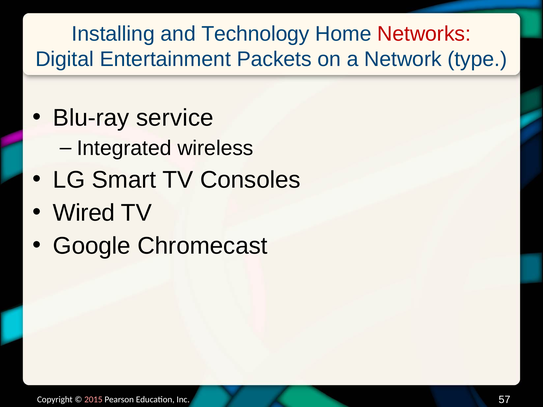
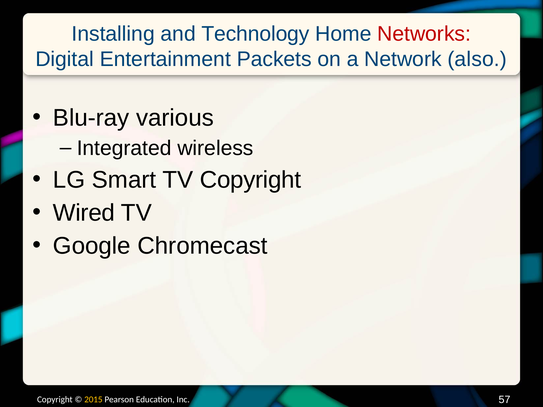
type: type -> also (477, 59)
service: service -> various (175, 118)
TV Consoles: Consoles -> Copyright (250, 180)
2015 colour: pink -> yellow (93, 400)
